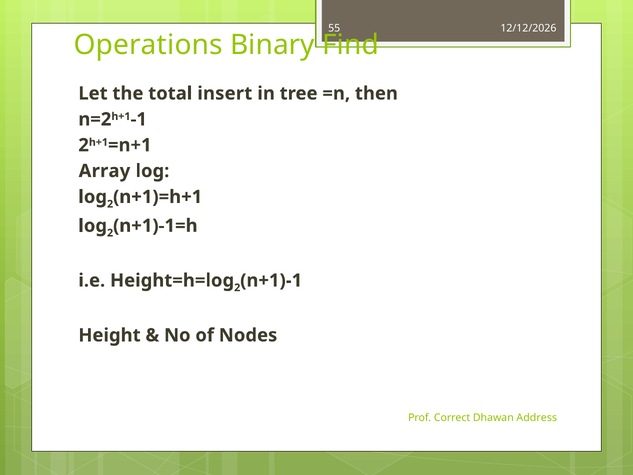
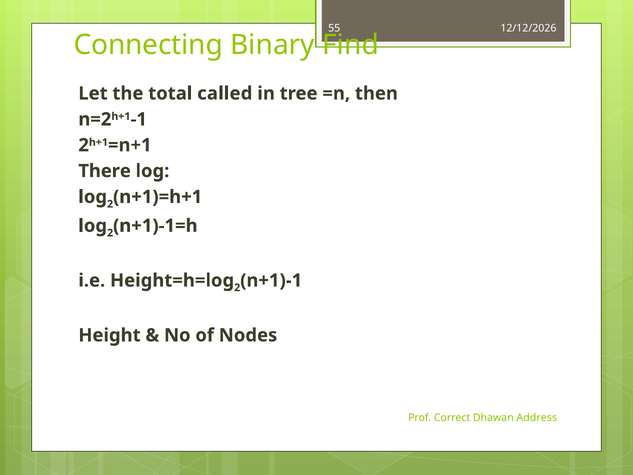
Operations: Operations -> Connecting (148, 45)
insert: insert -> called (225, 93)
Array: Array -> There (105, 171)
